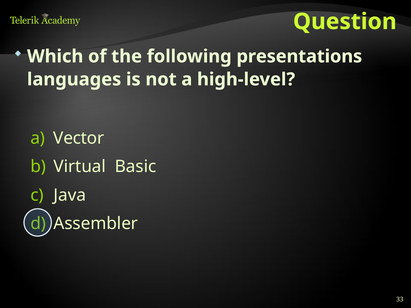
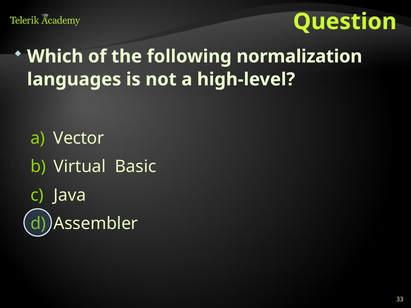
presentations: presentations -> normalization (299, 56)
